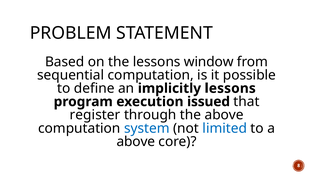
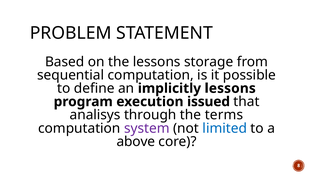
window: window -> storage (209, 62)
register: register -> analisys (95, 115)
the above: above -> terms (224, 115)
system colour: blue -> purple (147, 128)
